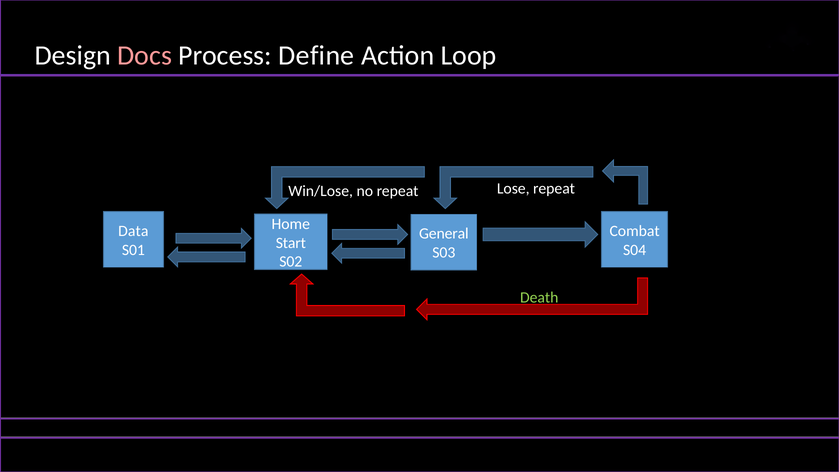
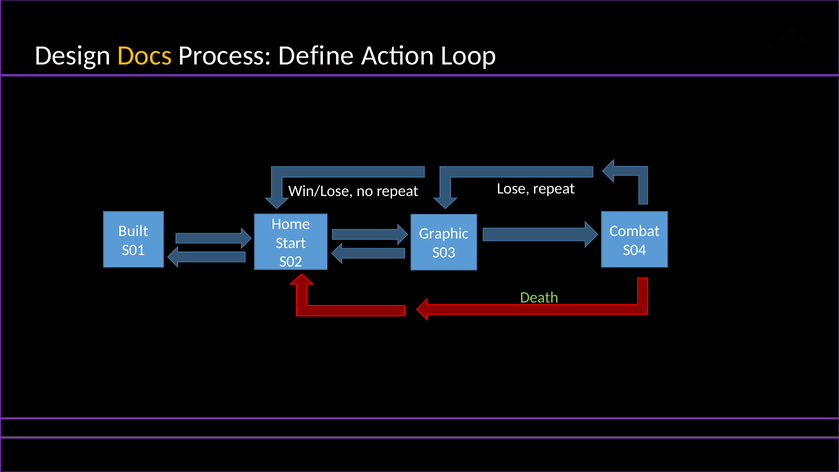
Docs colour: pink -> yellow (145, 55)
Data: Data -> Built (133, 231)
General: General -> Graphic (444, 234)
